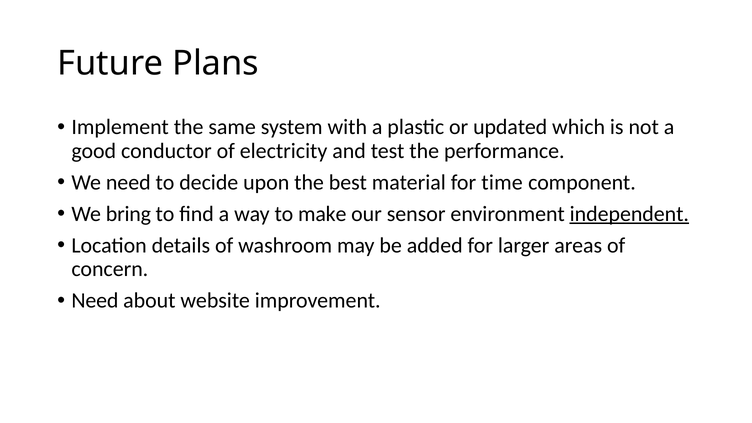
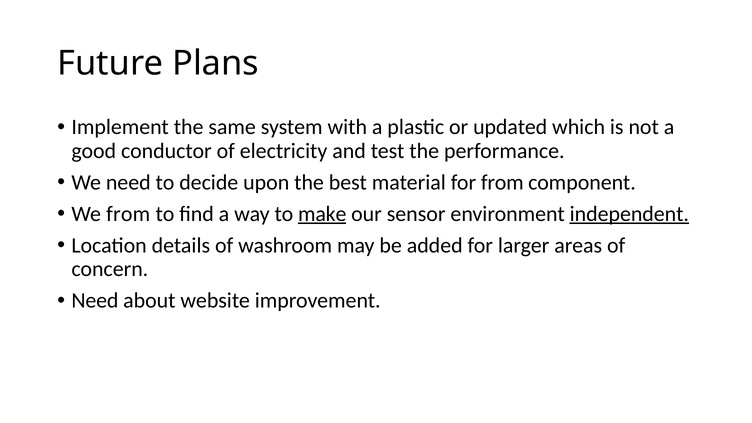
for time: time -> from (502, 182)
We bring: bring -> from (128, 214)
make underline: none -> present (322, 214)
